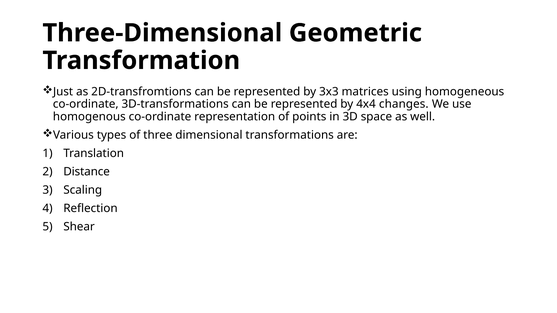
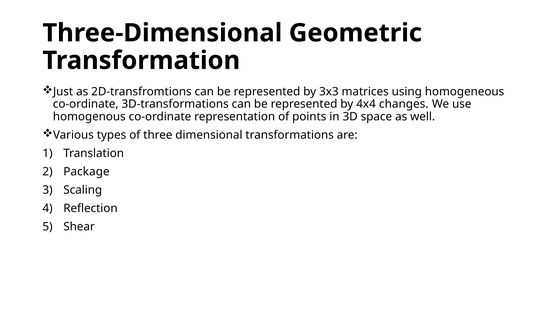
Distance: Distance -> Package (86, 172)
